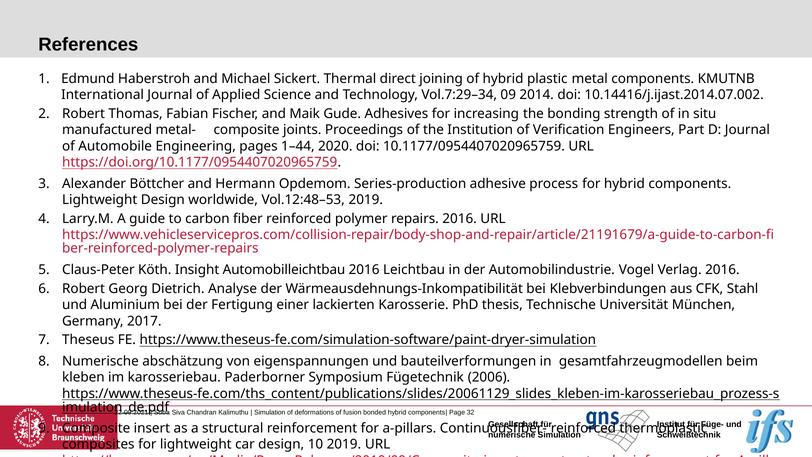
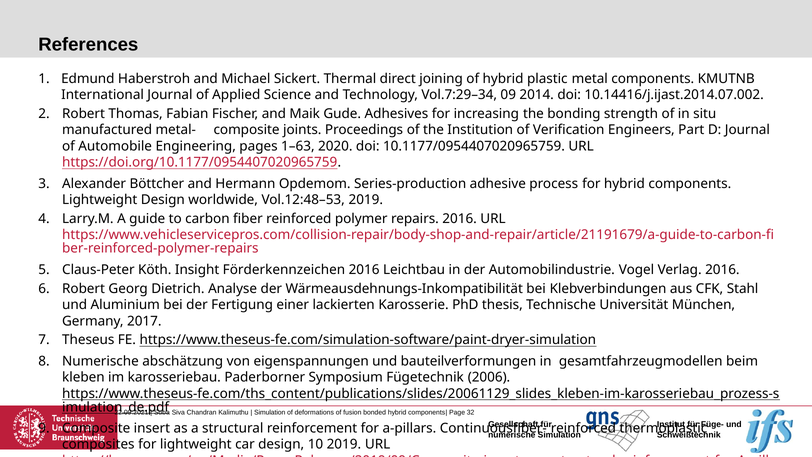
1–44: 1–44 -> 1–63 (298, 146)
Automobilleichtbau: Automobilleichtbau -> Förderkennzeichen (284, 269)
